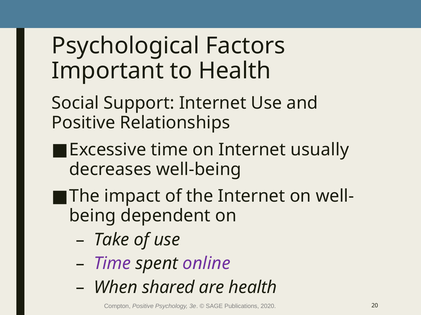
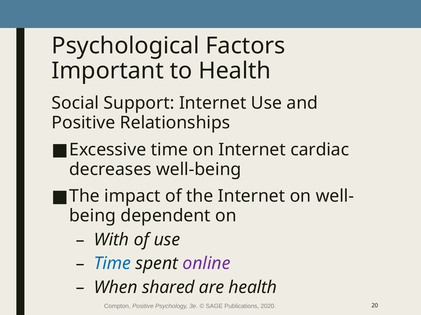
usually: usually -> cardiac (320, 150)
Take: Take -> With (111, 240)
Time colour: purple -> blue (112, 264)
